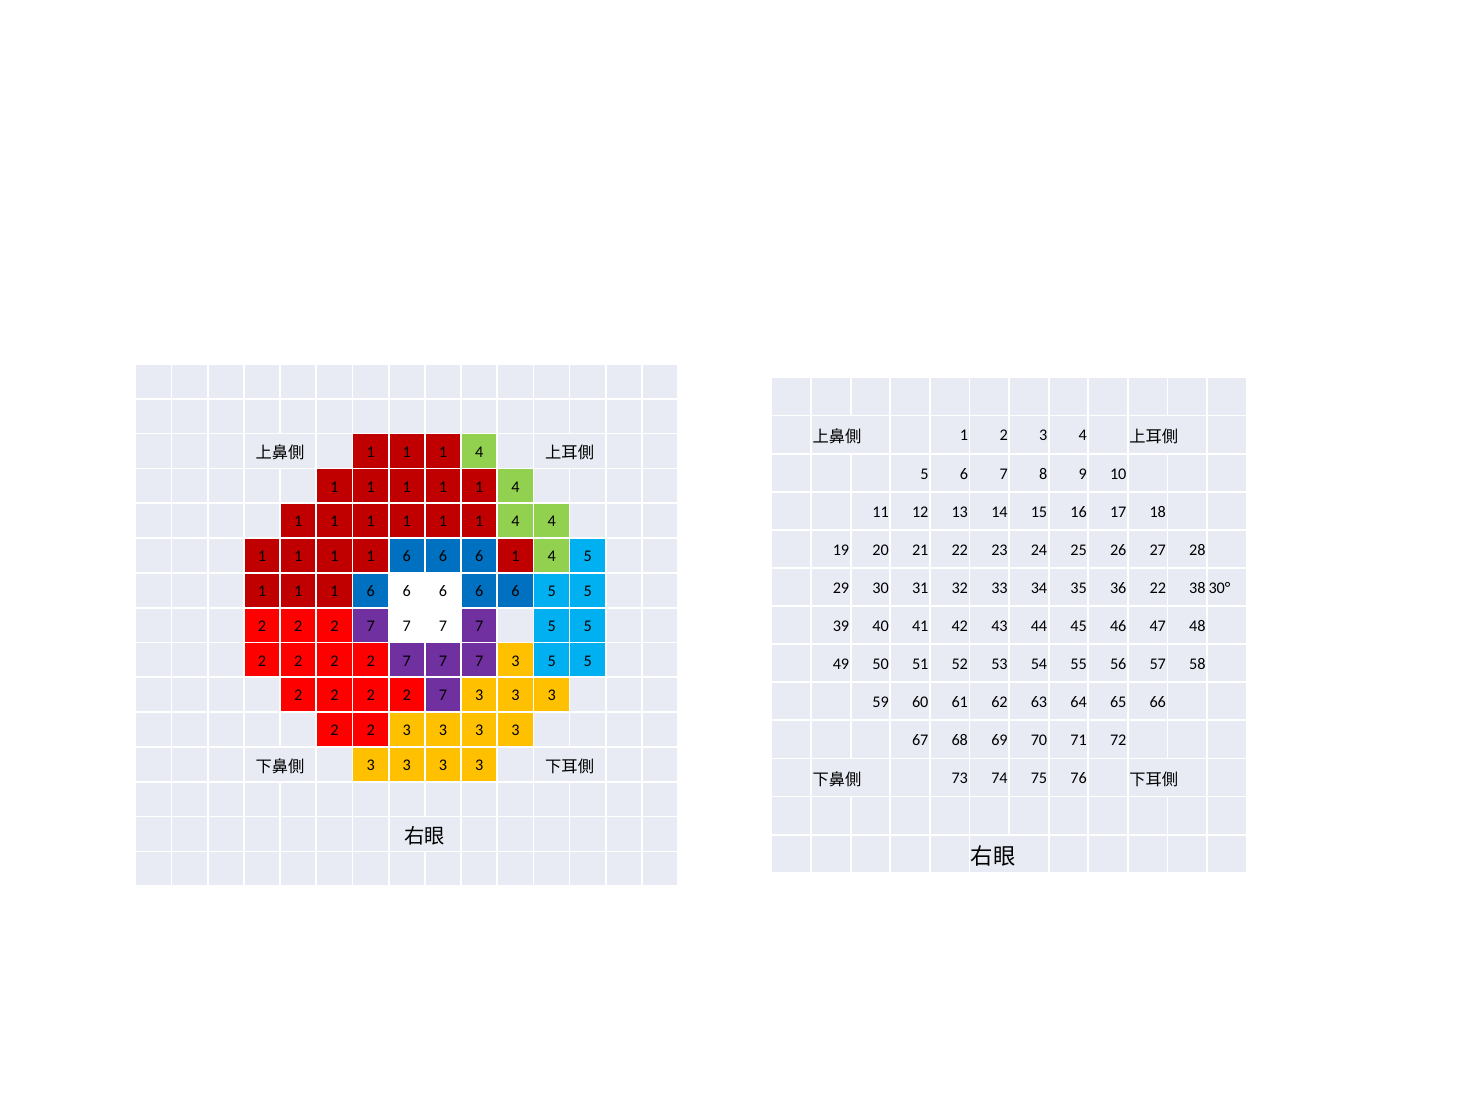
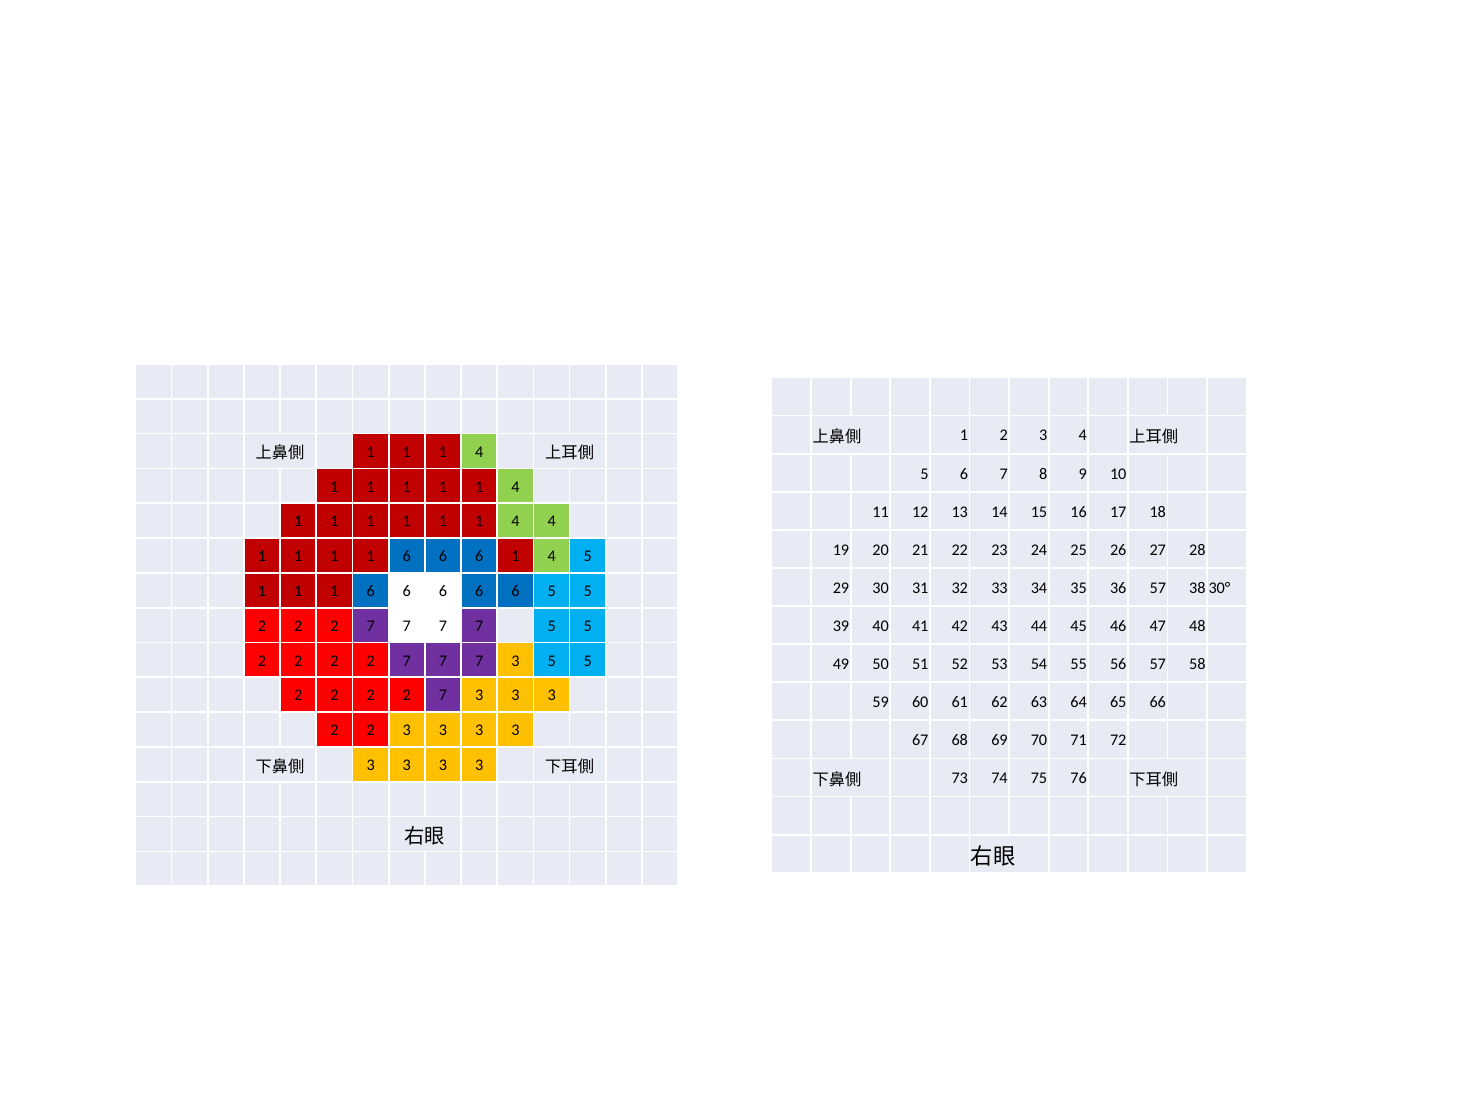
36 22: 22 -> 57 (1158, 588)
